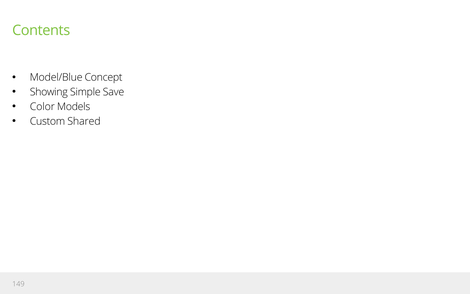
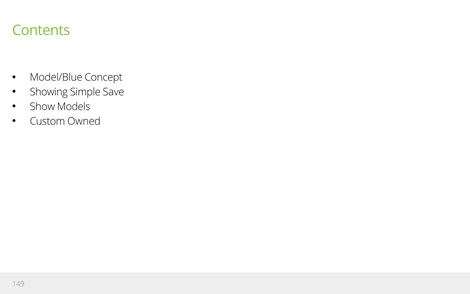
Color: Color -> Show (42, 107)
Shared: Shared -> Owned (84, 121)
